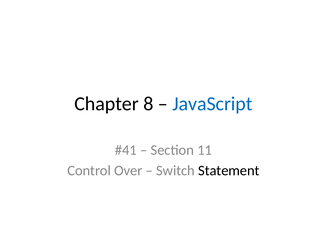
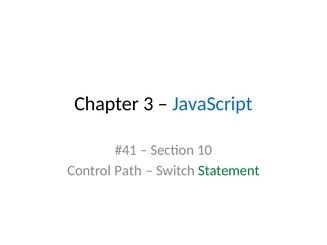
8: 8 -> 3 (148, 104)
11: 11 -> 10 (205, 150)
Over: Over -> Path (128, 171)
Statement colour: black -> green (229, 171)
